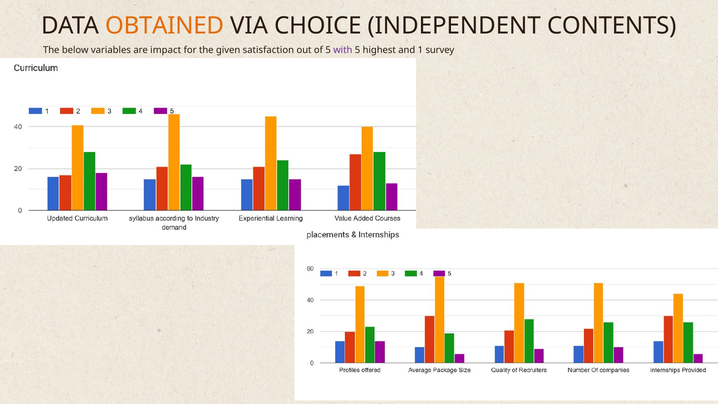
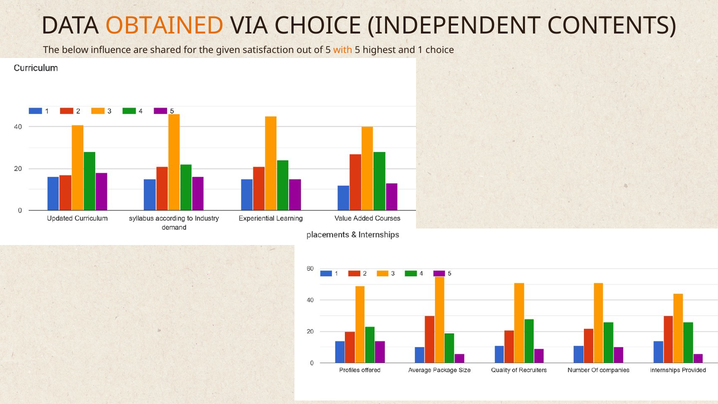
variables: variables -> influence (111, 50)
impact: impact -> shared (166, 50)
with colour: purple -> orange (343, 50)
1 survey: survey -> choice (440, 50)
